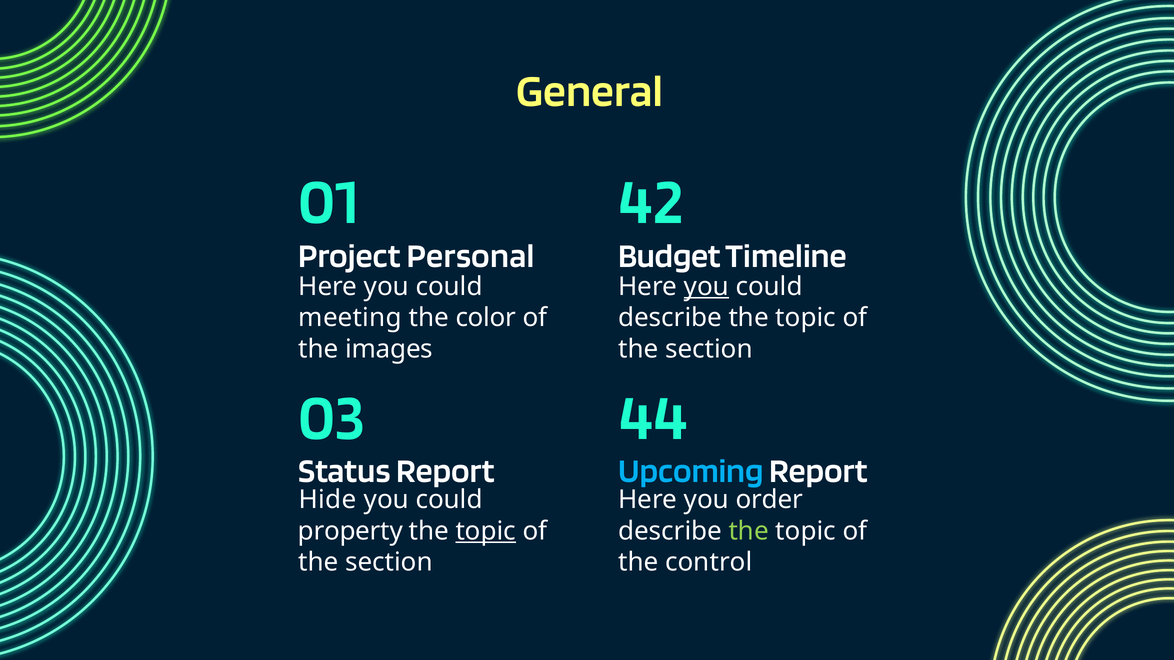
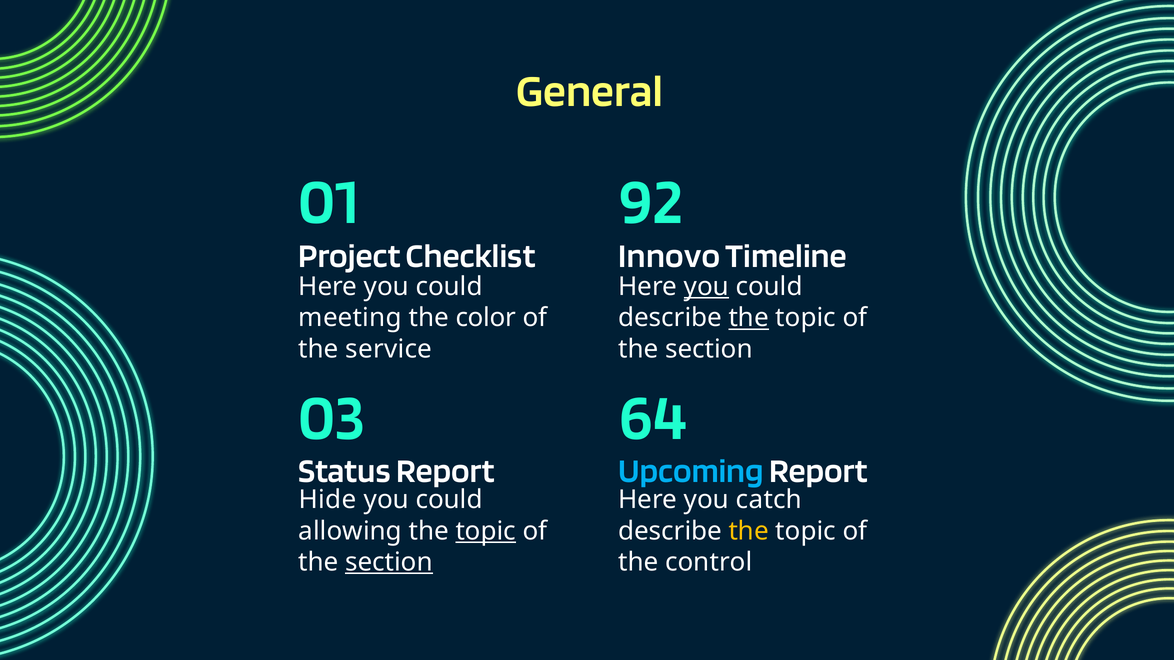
42: 42 -> 92 (651, 202)
Personal: Personal -> Checklist (471, 256)
Budget: Budget -> Innovo (669, 256)
the underline: none -> present (749, 318)
images: images -> service (389, 349)
44: 44 -> 64 (653, 418)
order: order -> catch (769, 500)
property: property -> allowing (350, 531)
the colour: light green -> yellow (749, 531)
section underline: none -> present (389, 563)
